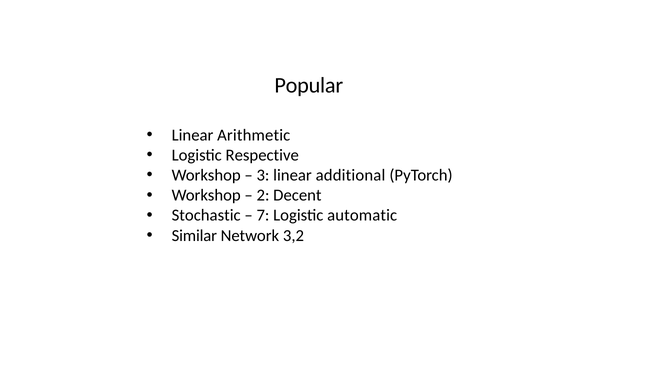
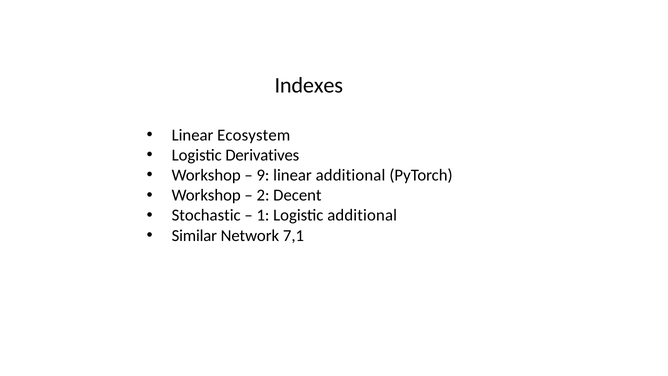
Popular: Popular -> Indexes (309, 85)
Arithmetic: Arithmetic -> Ecosystem (254, 135)
Respective: Respective -> Derivatives (262, 155)
3: 3 -> 9 (263, 175)
7: 7 -> 1 (263, 215)
Logistic automatic: automatic -> additional (362, 215)
3,2: 3,2 -> 7,1 (293, 235)
